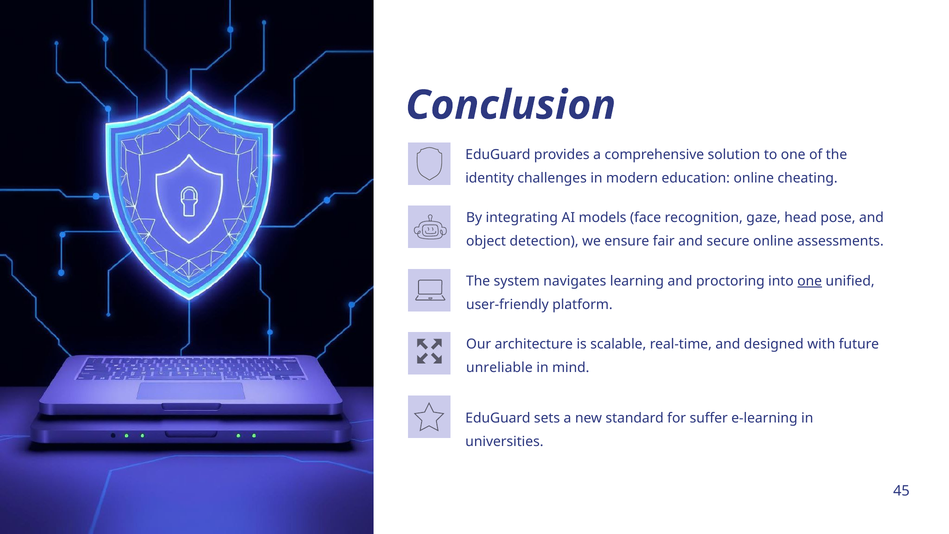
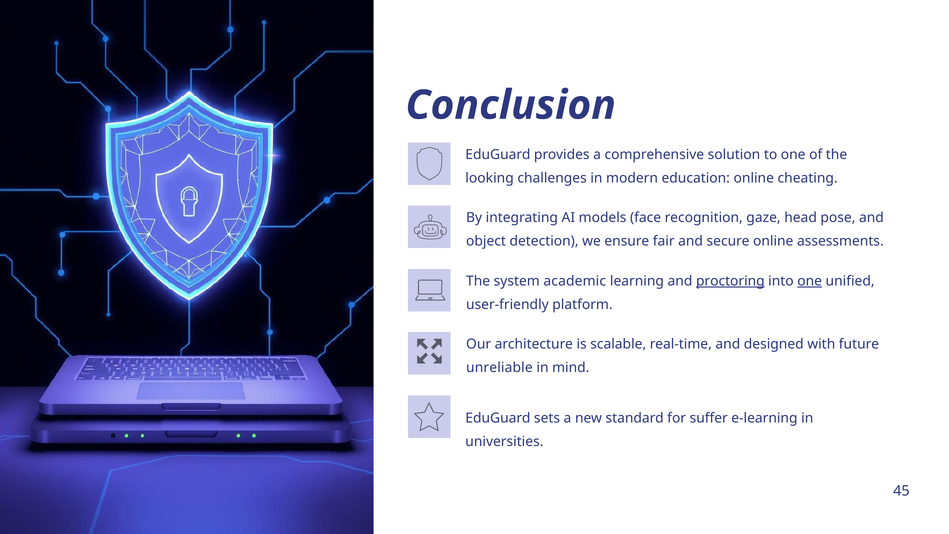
identity: identity -> looking (490, 178)
navigates: navigates -> academic (575, 281)
proctoring underline: none -> present (730, 281)
